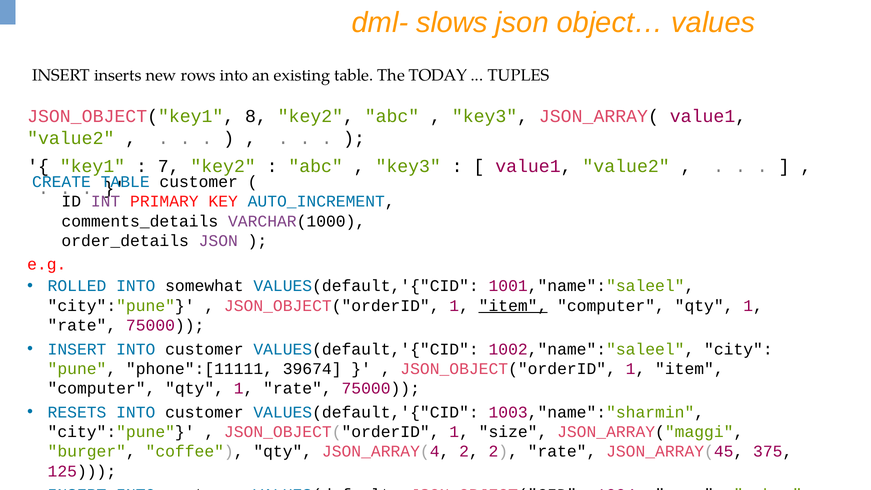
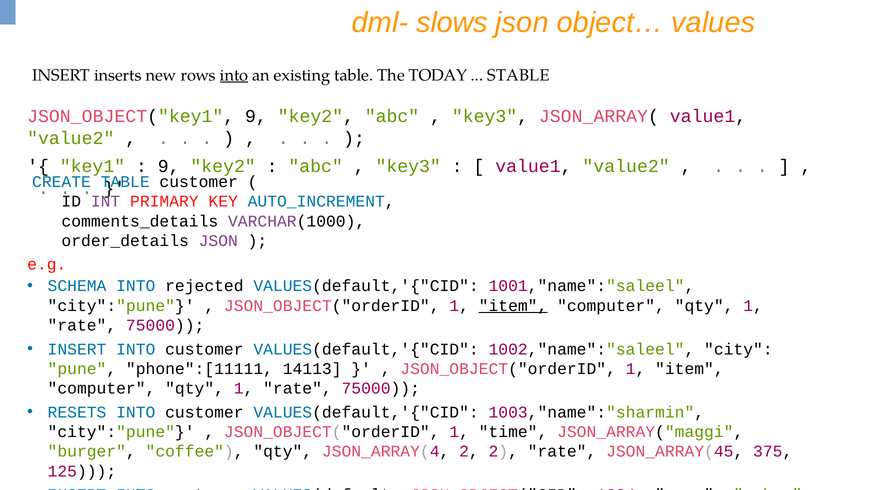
into underline: none -> present (234, 75)
TUPLES: TUPLES -> STABLE (518, 75)
JSON_OBJECT("key1 8: 8 -> 9 (256, 116)
7: 7 -> 9 (169, 166)
ROLLED: ROLLED -> SCHEMA (77, 286)
somewhat: somewhat -> rejected (204, 286)
39674: 39674 -> 14113 (312, 369)
size: size -> time (513, 432)
